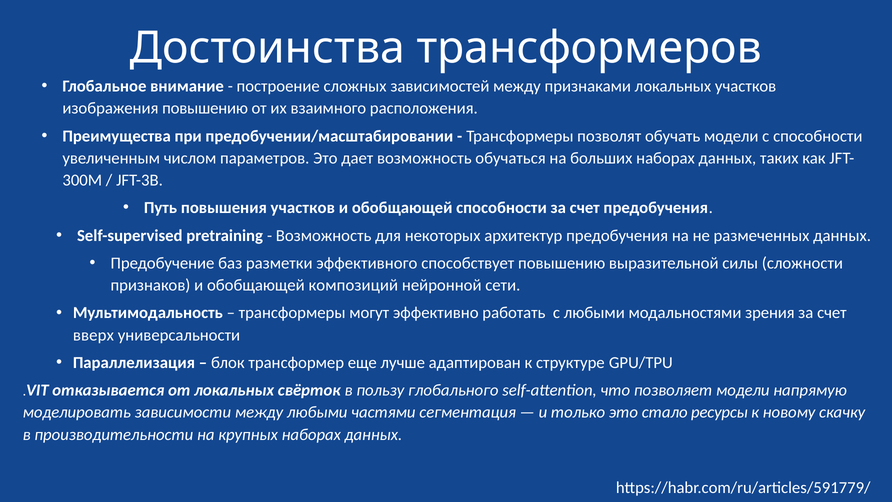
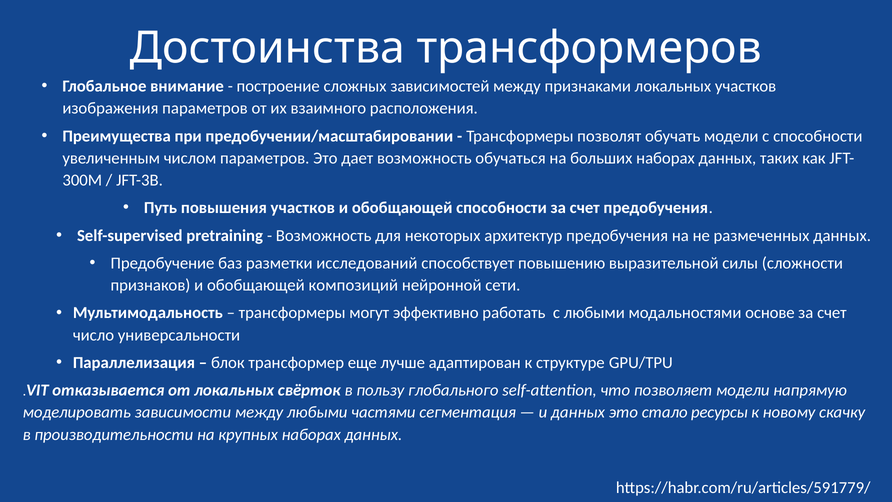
изображения повышению: повышению -> параметров (205, 108)
эффективного: эффективного -> исследований (367, 263)
зрения: зрения -> основе (770, 313)
вверх: вверх -> число (93, 335)
и только: только -> данных (578, 412)
